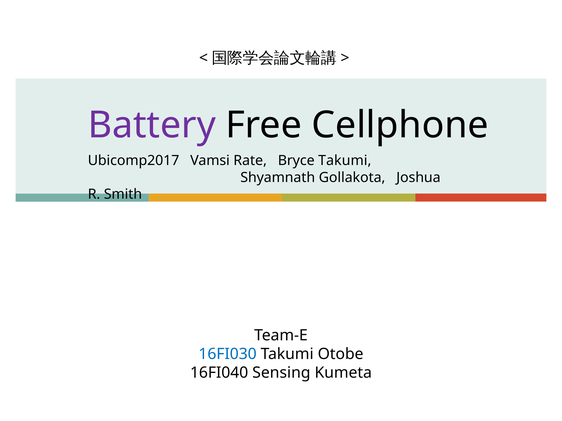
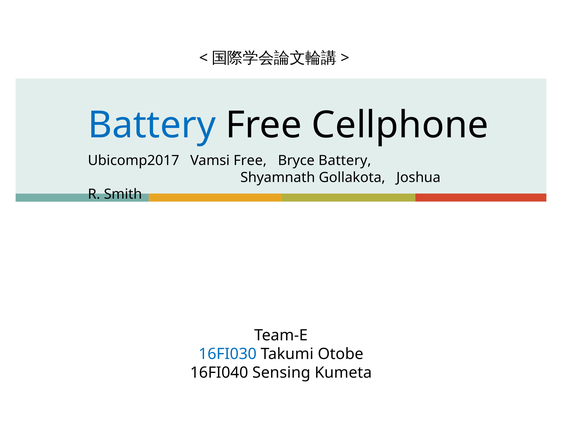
Battery colour: purple -> blue (152, 125)
Vamsi Rate: Rate -> Free (250, 161)
Bryce Takumi: Takumi -> Battery (345, 161)
